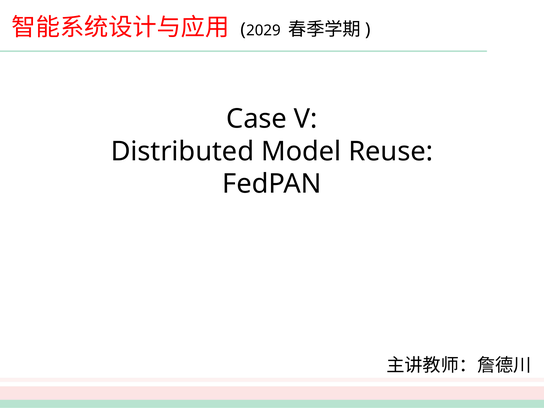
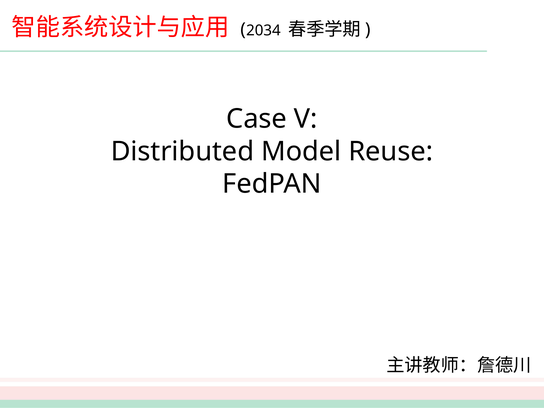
2029: 2029 -> 2034 (263, 31)
